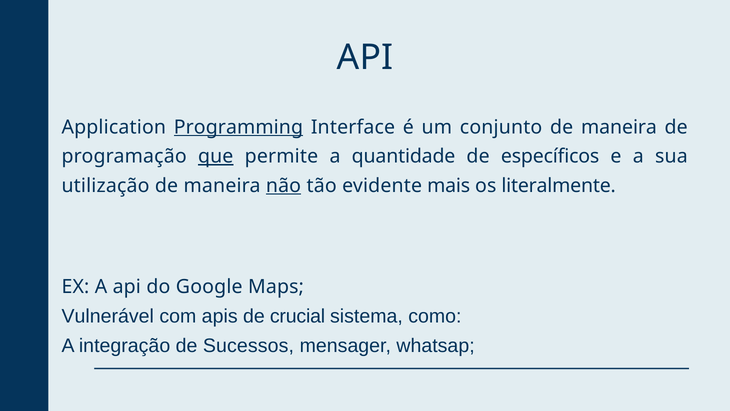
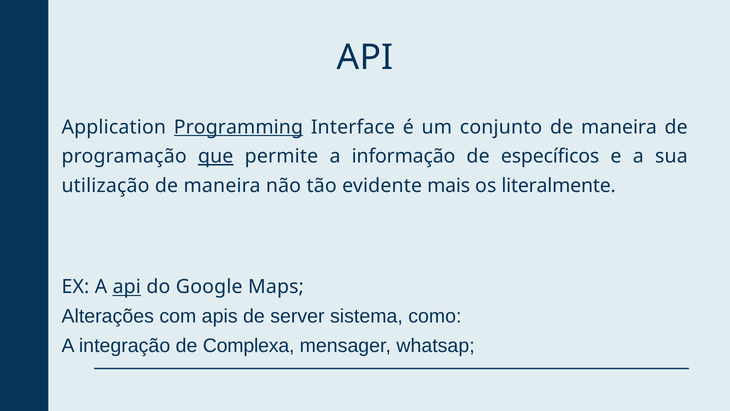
quantidade: quantidade -> informação (404, 156)
não underline: present -> none (284, 185)
api underline: none -> present (127, 287)
Vulnerável: Vulnerável -> Alterações (108, 316)
crucial: crucial -> server (297, 316)
Sucessos: Sucessos -> Complexa (249, 345)
